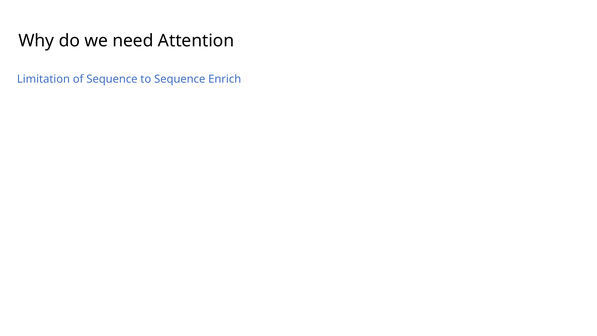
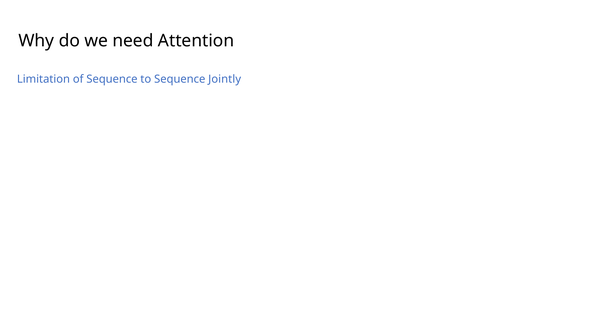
Enrich: Enrich -> Jointly (225, 79)
